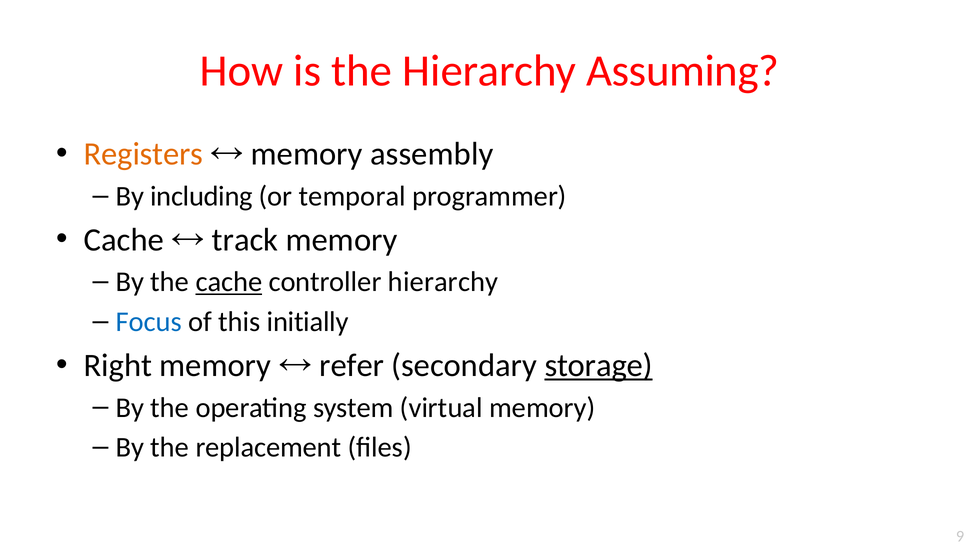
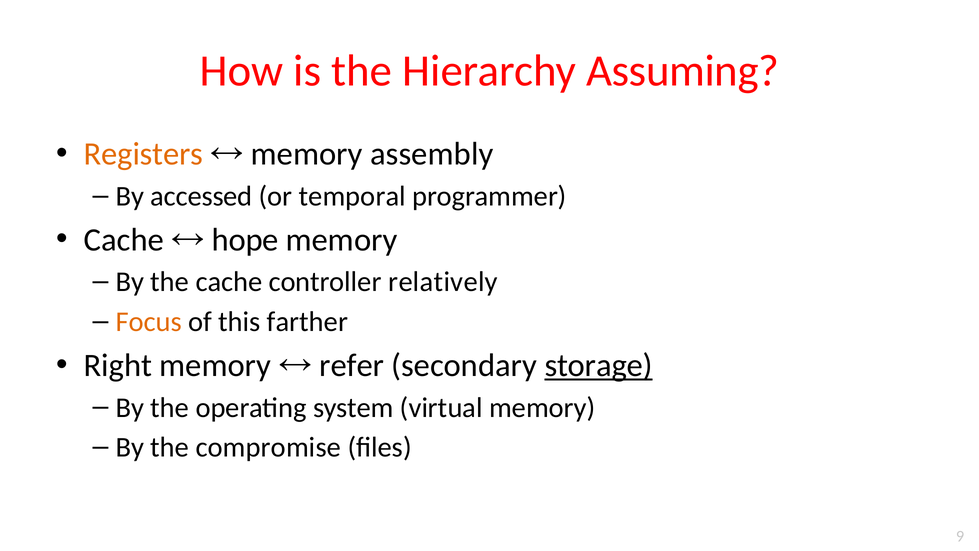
including: including -> accessed (201, 196)
track: track -> hope (245, 240)
cache underline: present -> none (229, 282)
controller hierarchy: hierarchy -> relatively (443, 282)
Focus colour: blue -> orange (149, 322)
initially: initially -> farther (308, 322)
replacement: replacement -> compromise (268, 447)
